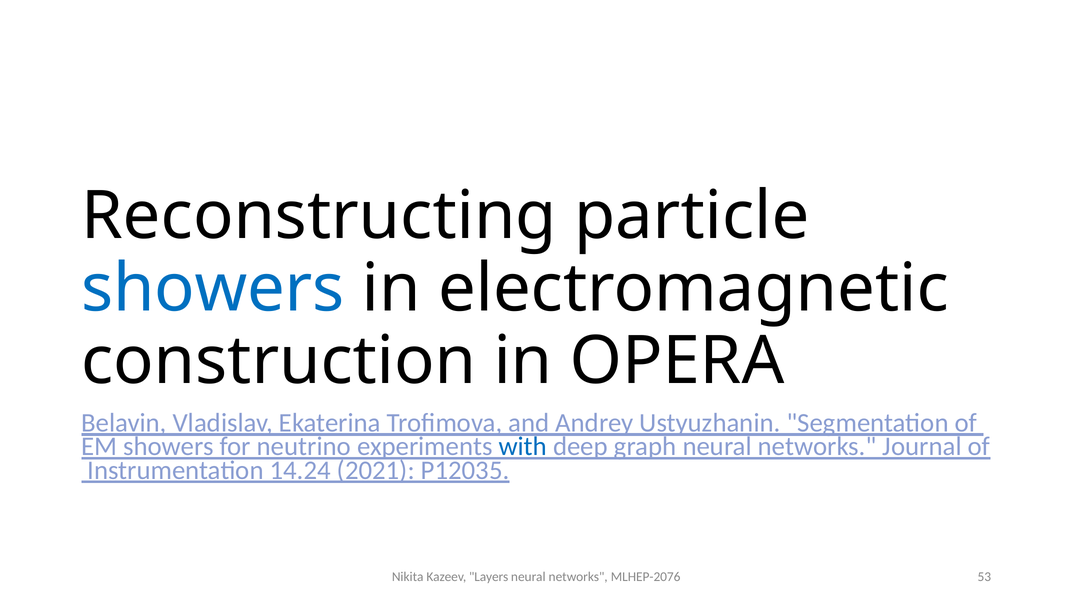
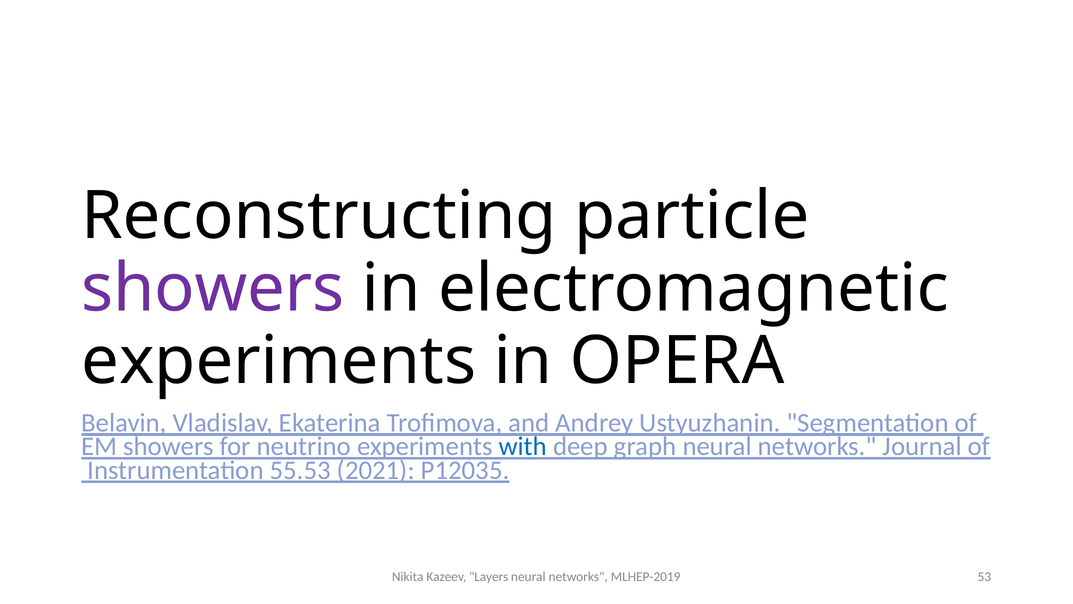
showers colour: blue -> purple (213, 288)
construction: construction -> experiments (279, 361)
14.24: 14.24 -> 55.53 (300, 470)
MLHEP-2076: MLHEP-2076 -> MLHEP-2019 (646, 576)
